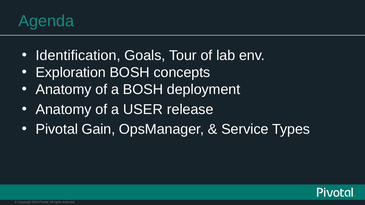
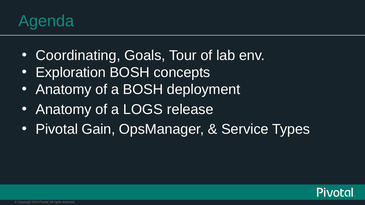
Identification: Identification -> Coordinating (78, 56)
USER: USER -> LOGS (143, 110)
